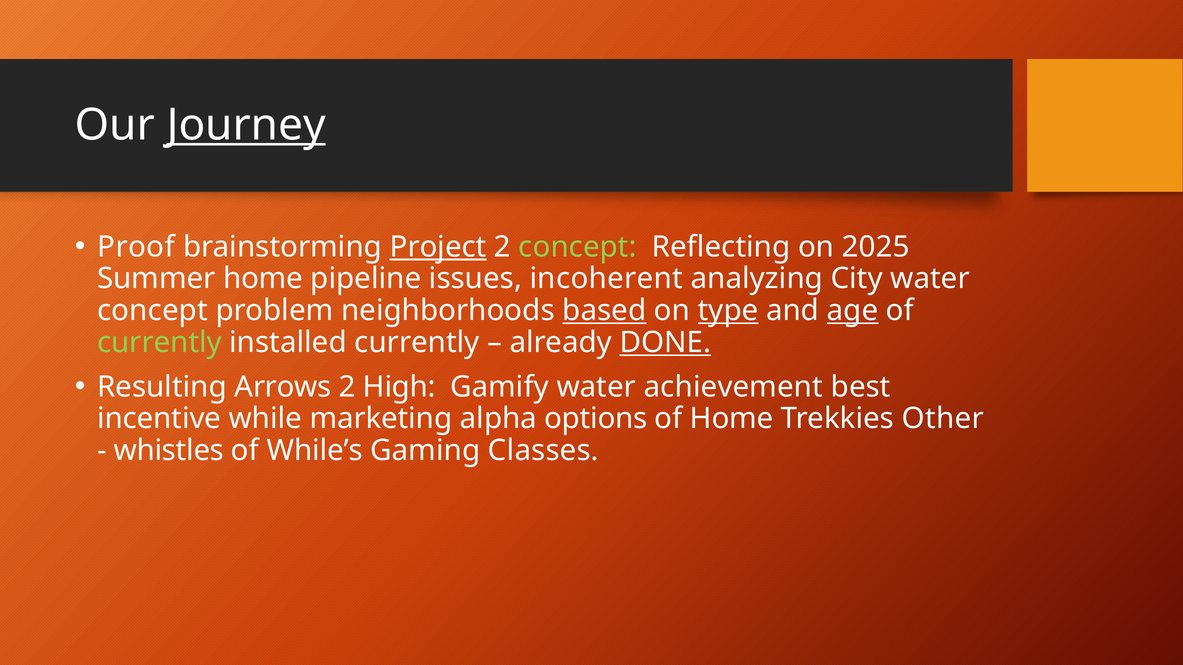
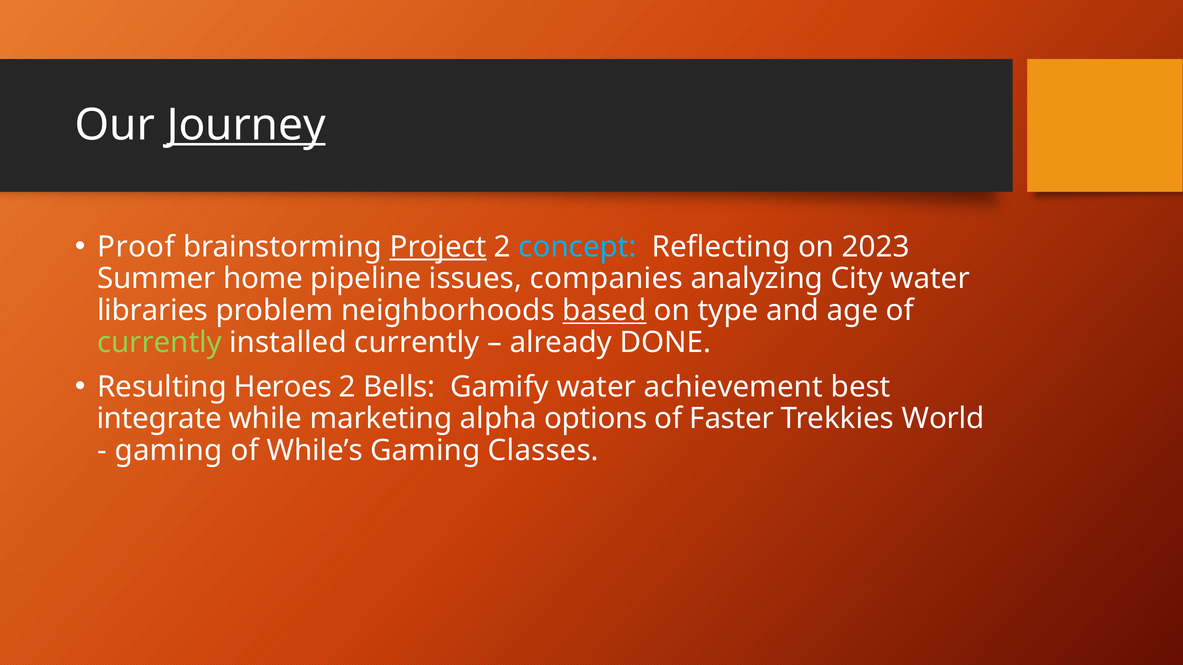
concept colour: light green -> light blue (578, 247)
2025: 2025 -> 2023 (876, 247)
incoherent: incoherent -> companies (606, 279)
concept: concept -> libraries (153, 311)
type underline: present -> none (728, 311)
age underline: present -> none (853, 311)
DONE underline: present -> none (665, 343)
Arrows: Arrows -> Heroes (283, 387)
High: High -> Bells (399, 387)
incentive: incentive -> integrate (159, 419)
of Home: Home -> Faster (732, 419)
Other: Other -> World (943, 419)
whistles: whistles -> gaming (169, 451)
